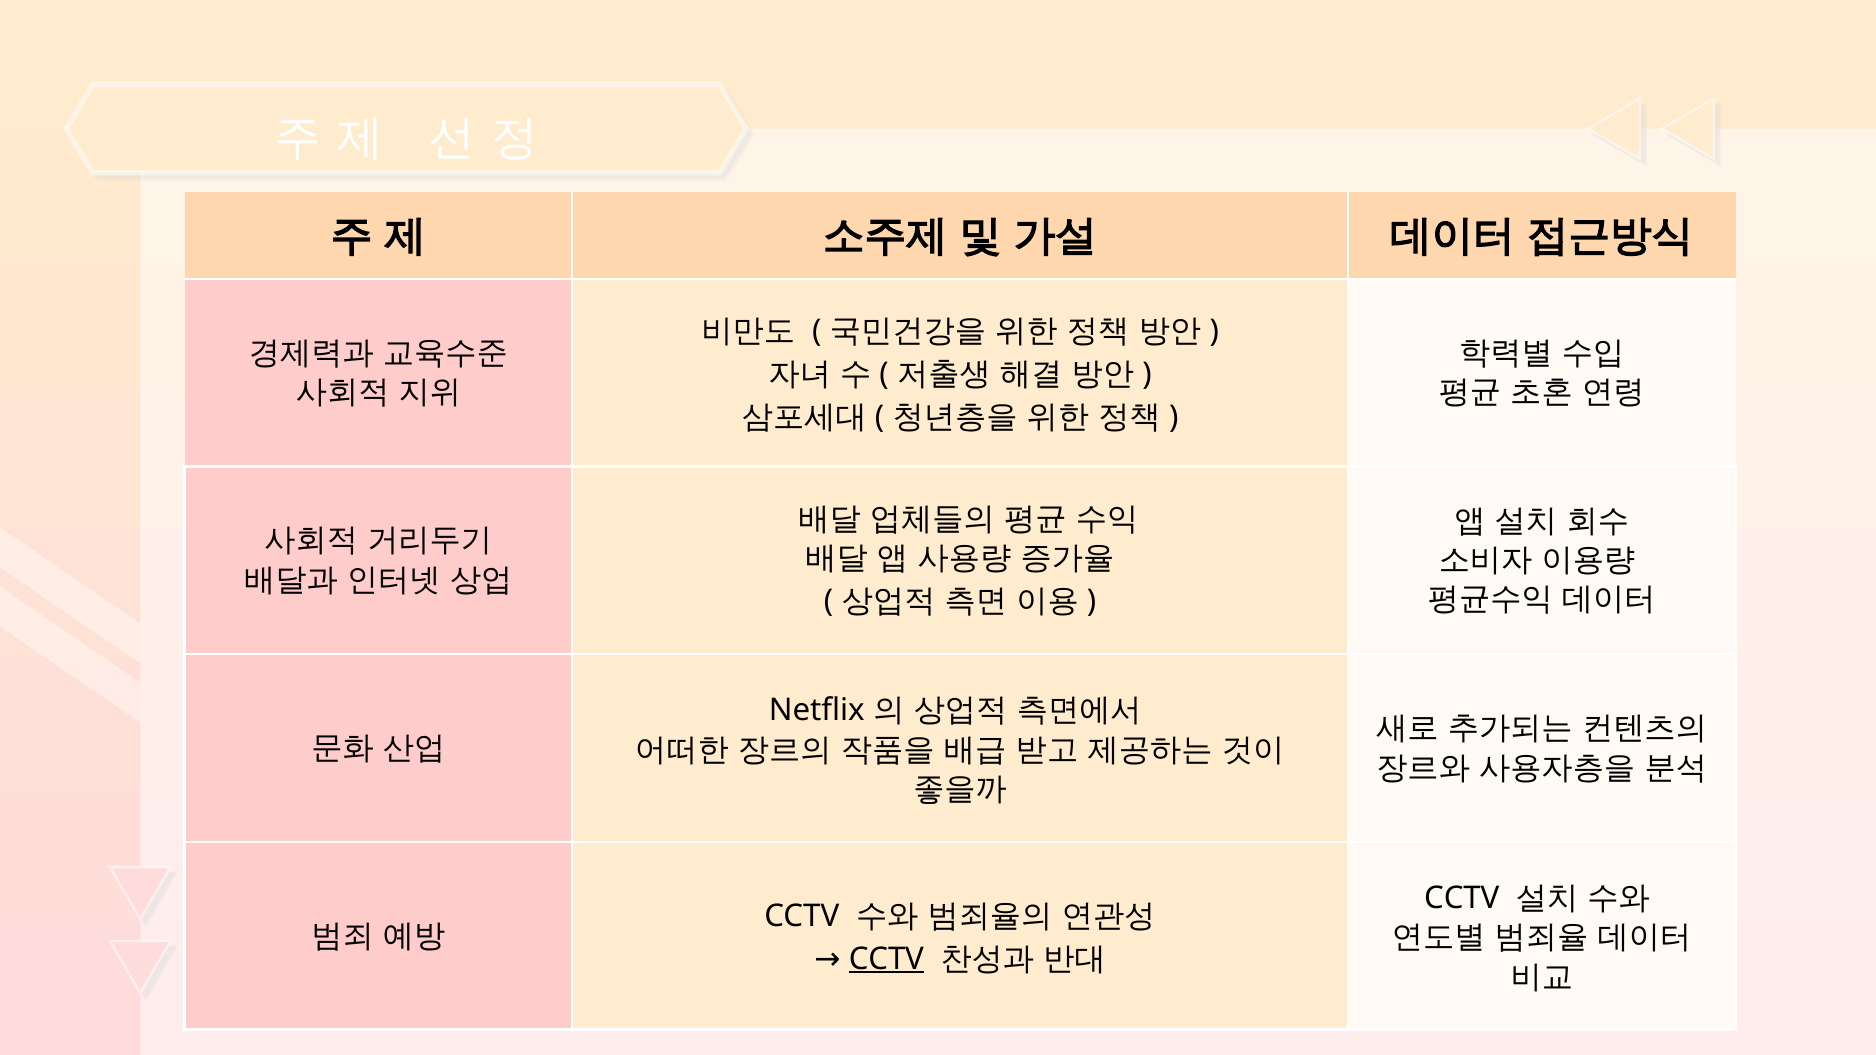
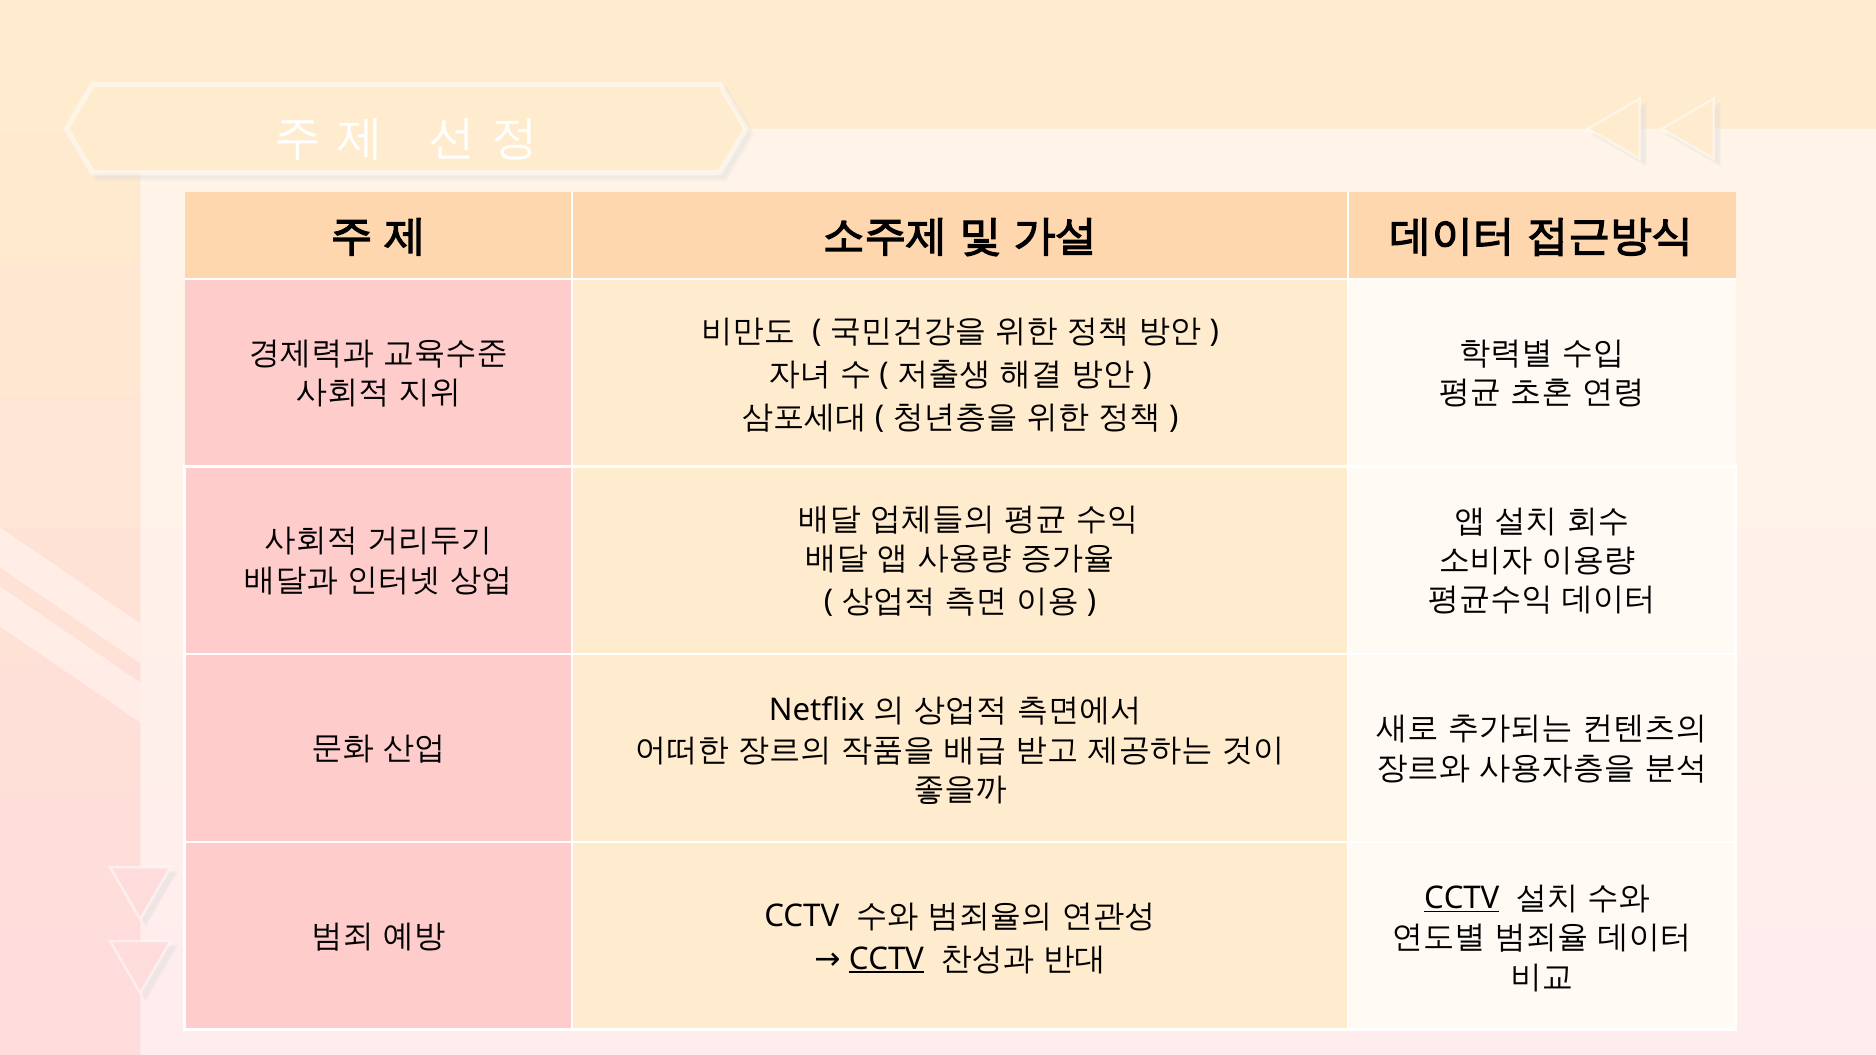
CCTV underline: none -> present (1462, 898)
